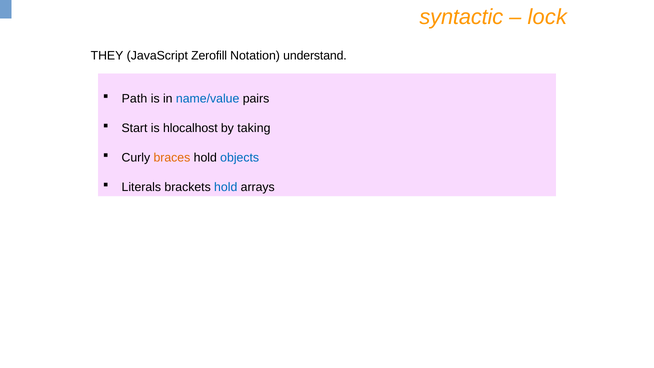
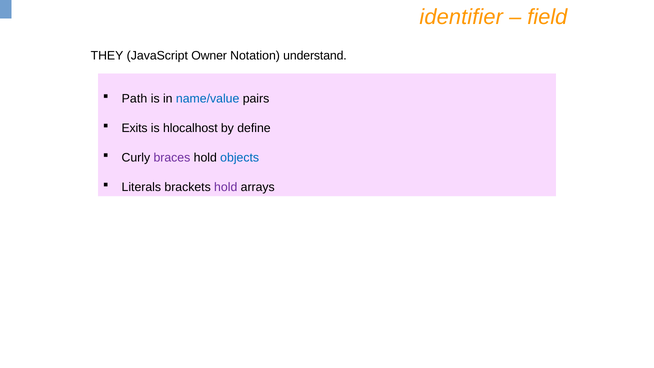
syntactic: syntactic -> identifier (461, 17)
lock: lock -> field (547, 17)
Zerofill: Zerofill -> Owner (209, 56)
Start: Start -> Exits (135, 128)
taking: taking -> define (254, 128)
braces colour: orange -> purple (172, 158)
hold colour: blue -> purple (226, 187)
